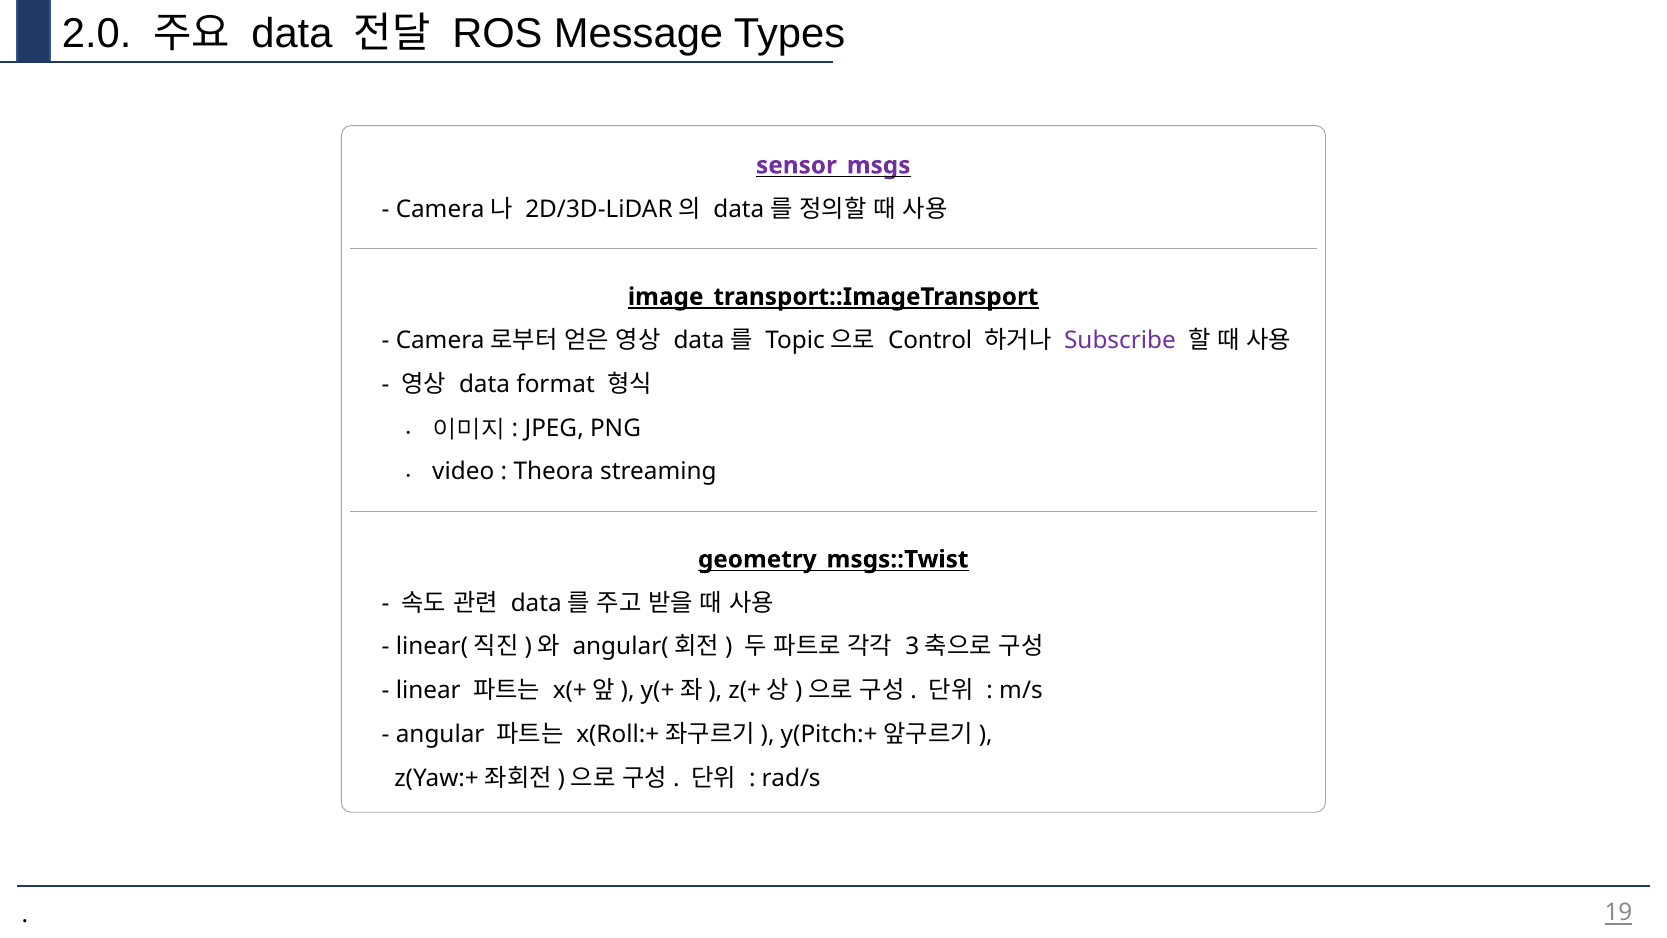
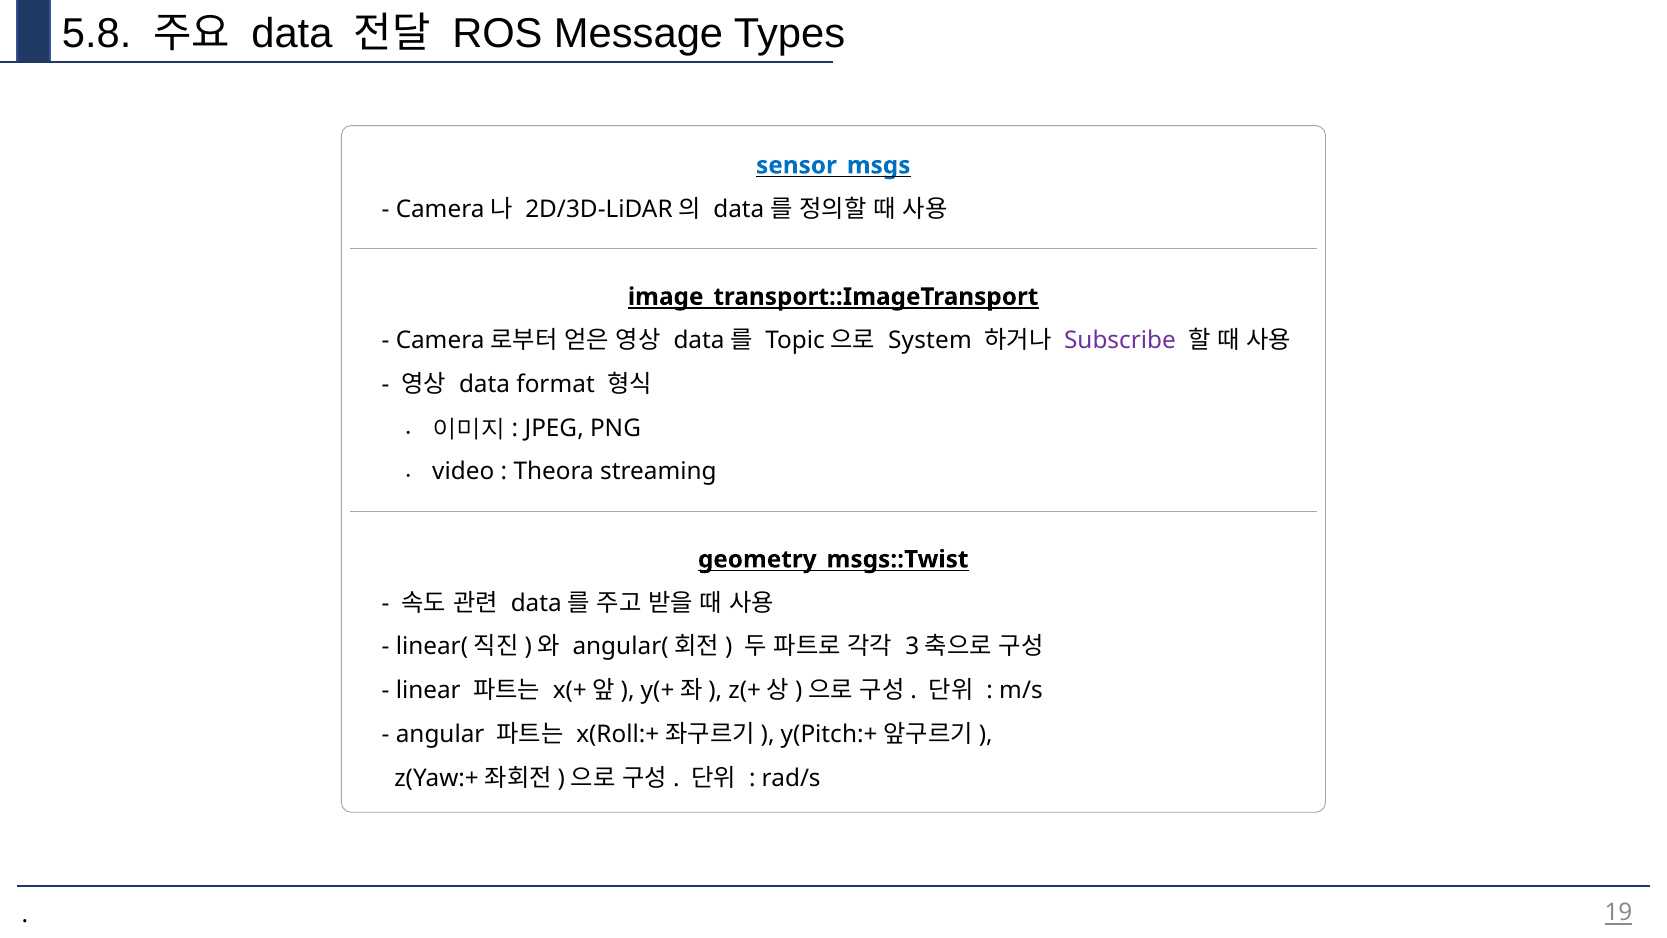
2.0: 2.0 -> 5.8 (97, 34)
sensor_msgs colour: purple -> blue (833, 165)
Control: Control -> System (930, 340)
